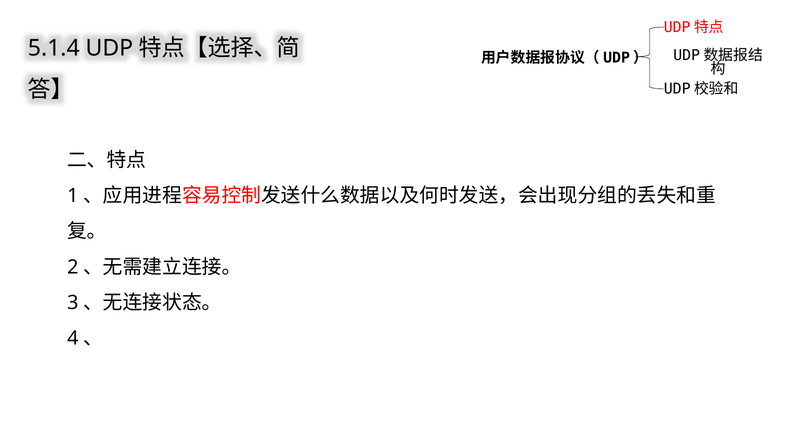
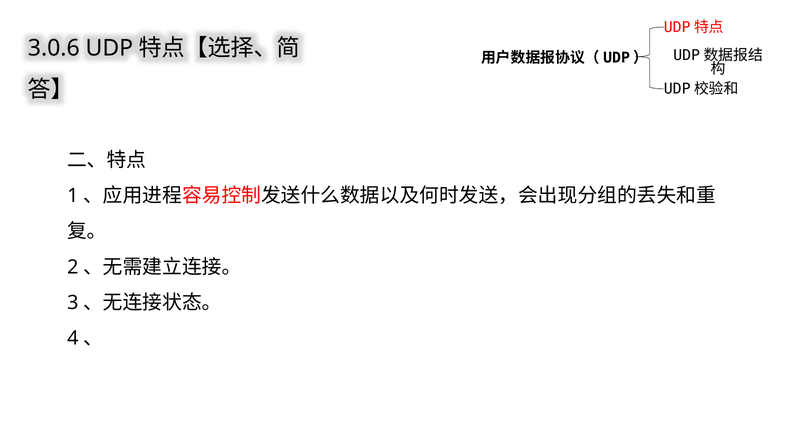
5.1.4: 5.1.4 -> 3.0.6 (54, 48)
